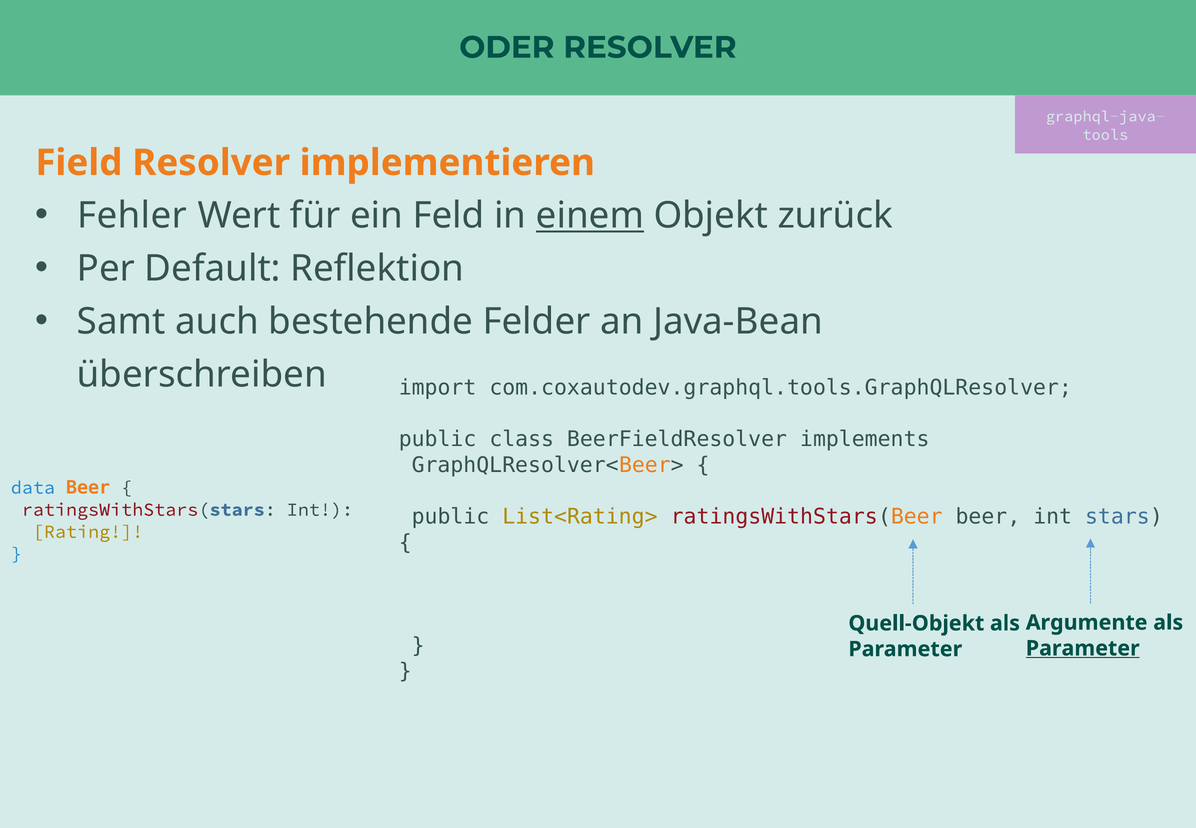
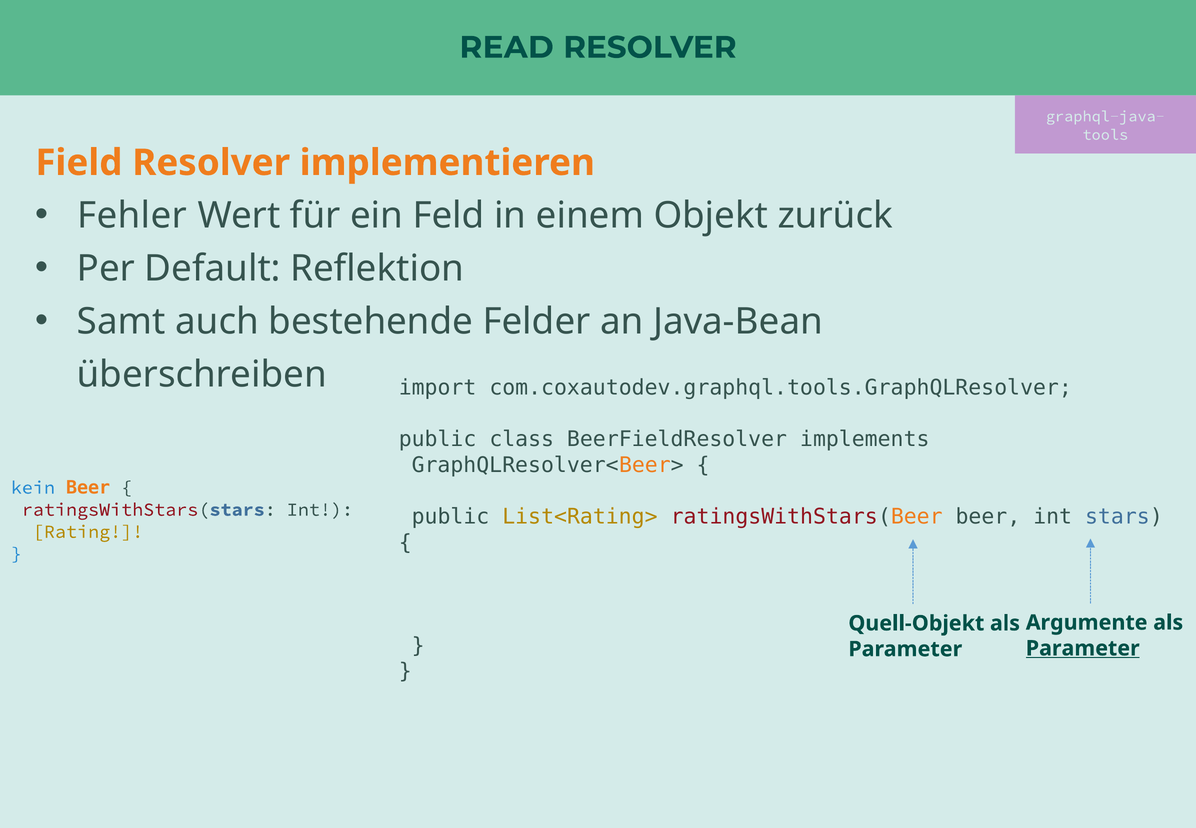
ODER: ODER -> READ (507, 47)
einem underline: present -> none (590, 216)
data: data -> kein (33, 488)
